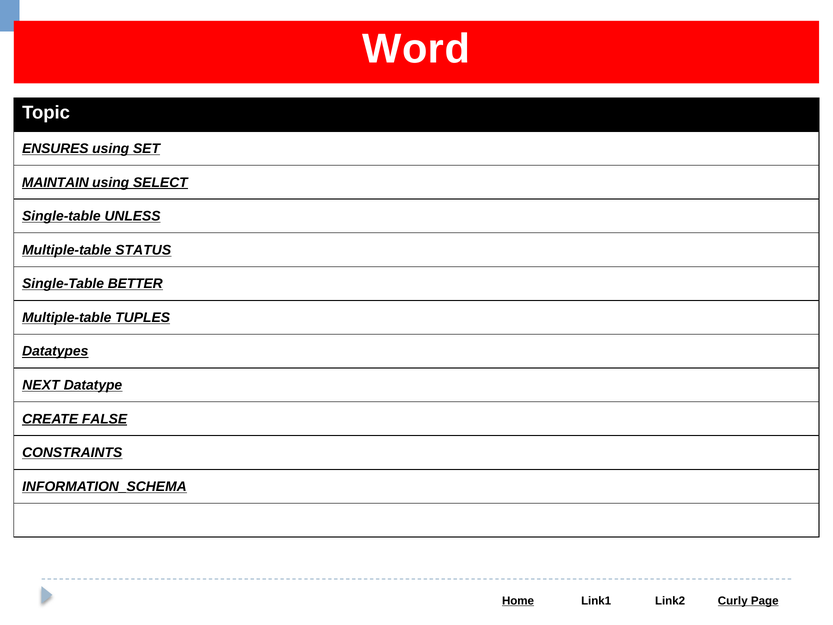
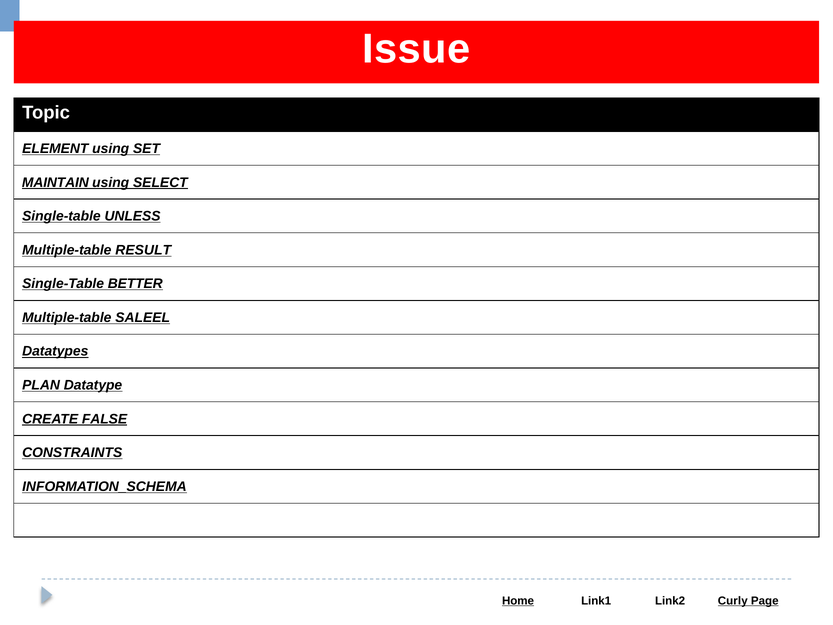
Word: Word -> Issue (416, 49)
ENSURES: ENSURES -> ELEMENT (55, 149)
STATUS: STATUS -> RESULT (143, 250)
TUPLES: TUPLES -> SALEEL (143, 317)
NEXT: NEXT -> PLAN (41, 385)
